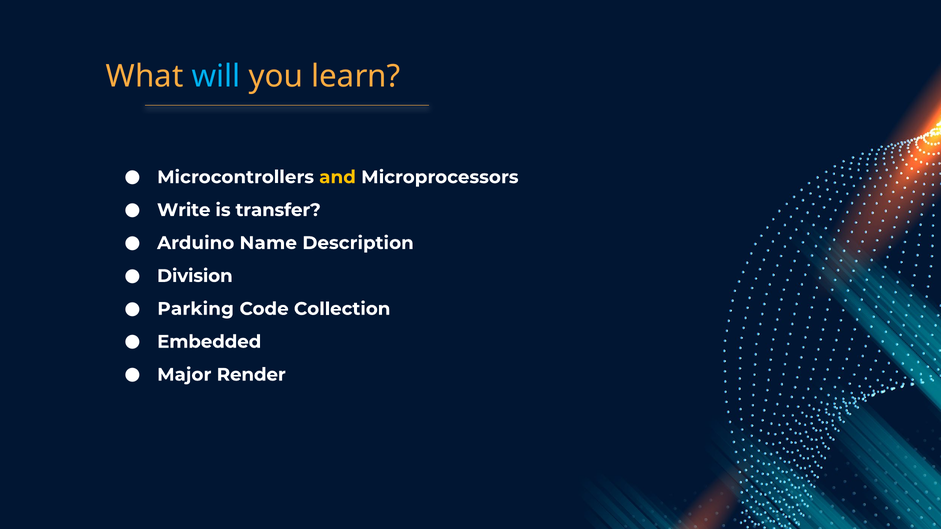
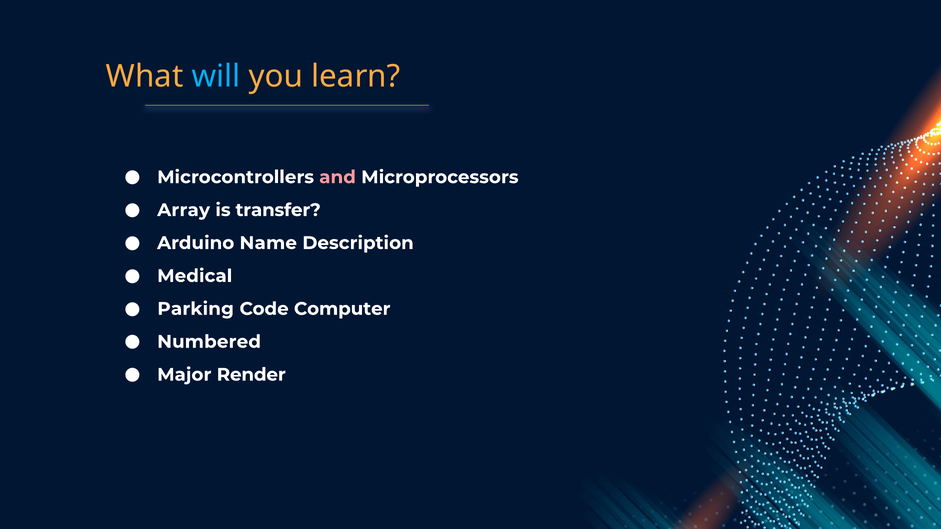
and colour: yellow -> pink (338, 177)
Write: Write -> Array (184, 210)
Division: Division -> Medical (195, 276)
Collection: Collection -> Computer (342, 309)
Embedded: Embedded -> Numbered (209, 342)
